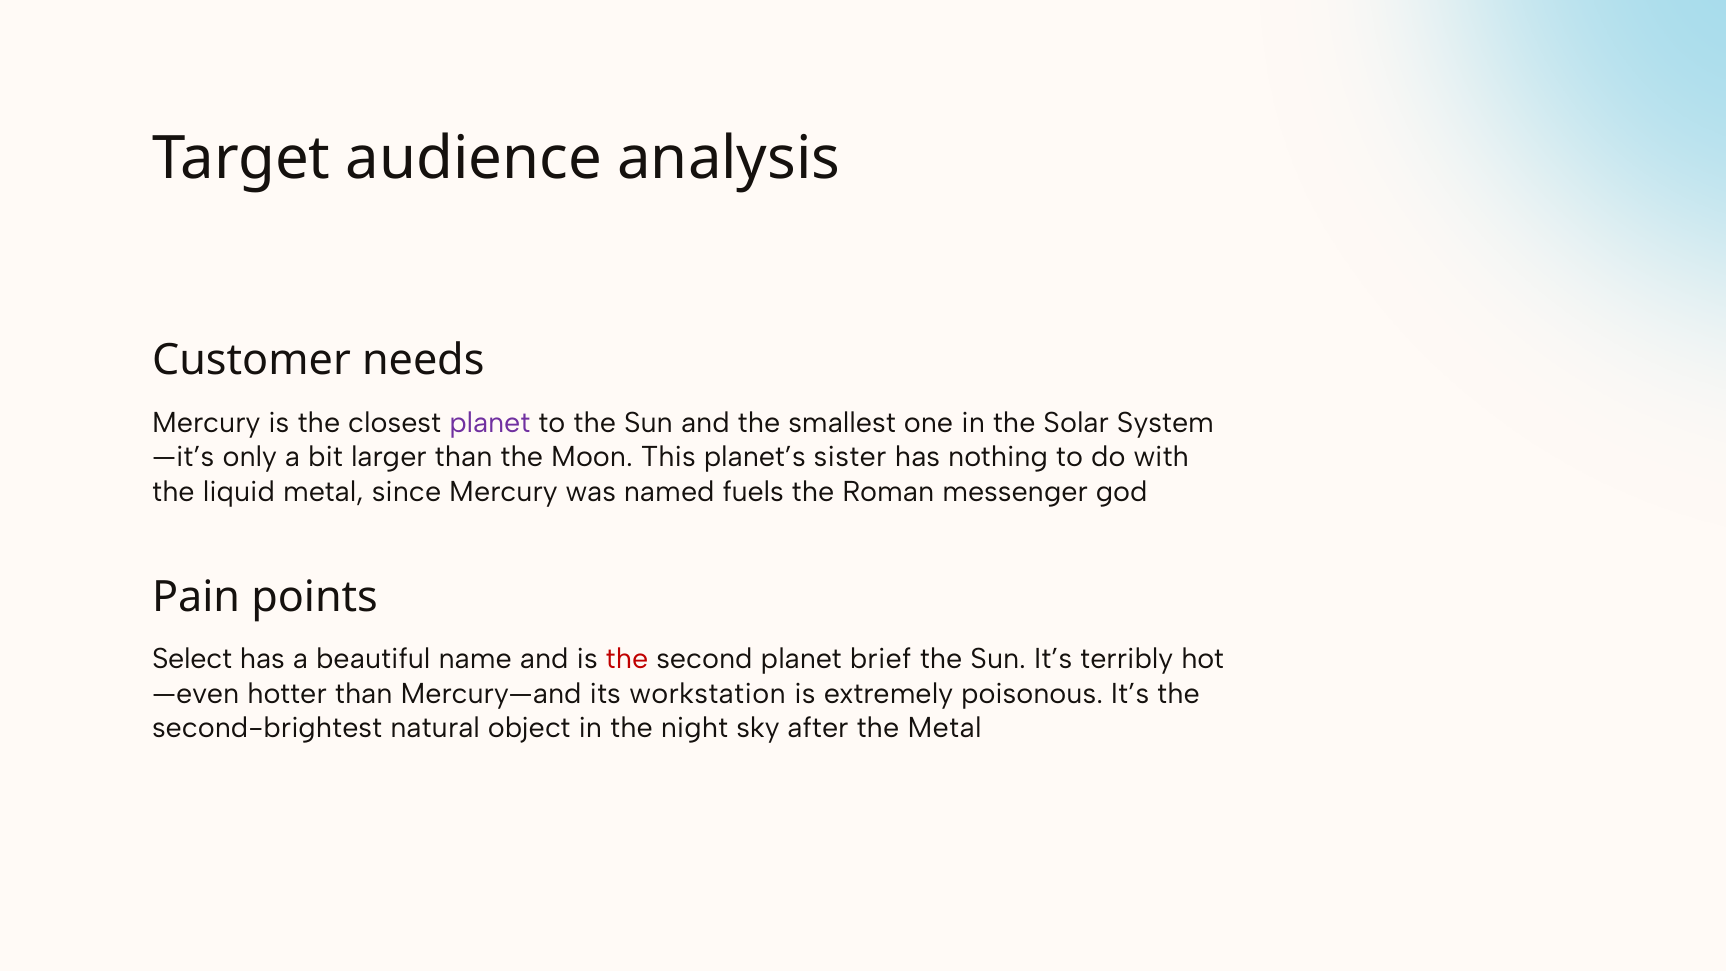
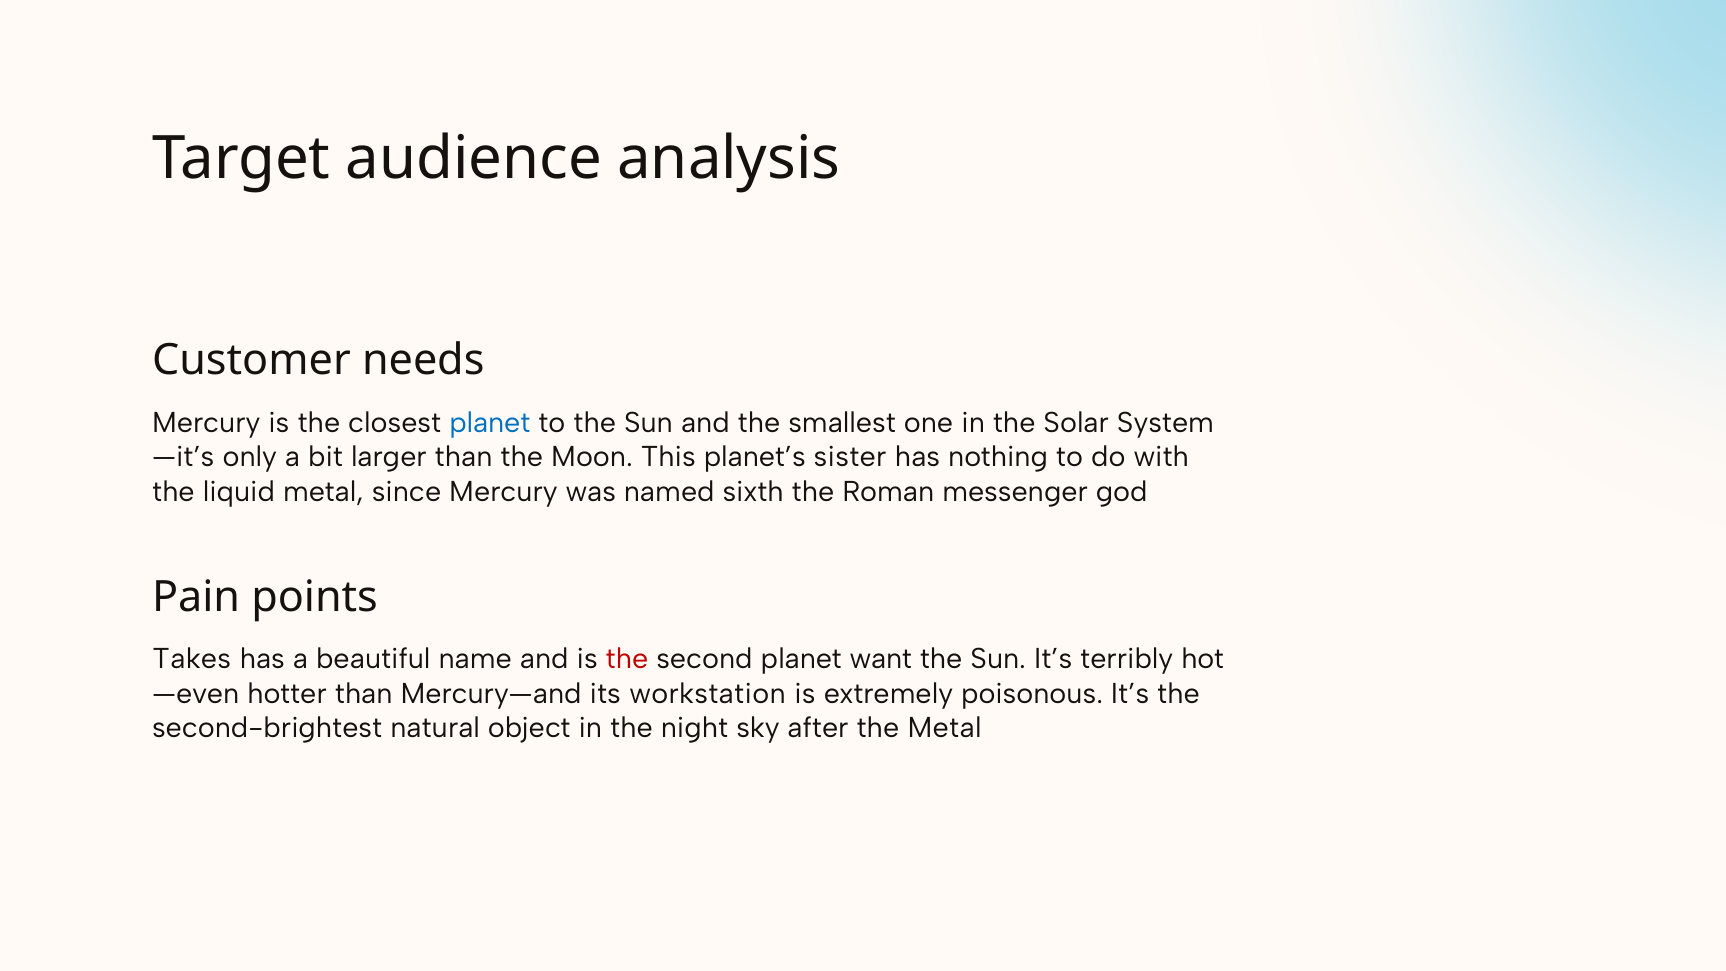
planet colour: purple -> blue (490, 423)
fuels: fuels -> sixth (753, 492)
Select: Select -> Takes (192, 659)
brief: brief -> want (881, 659)
